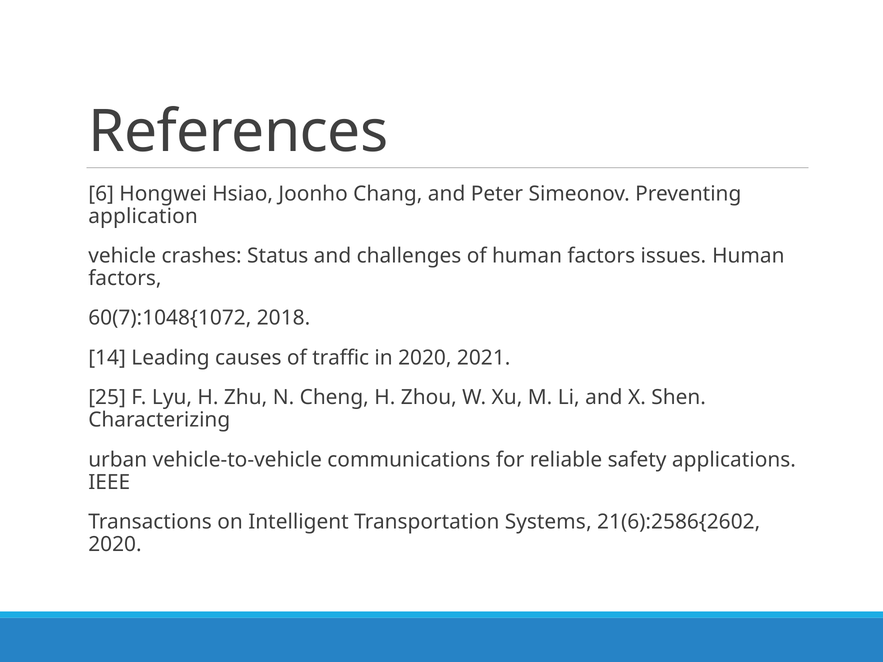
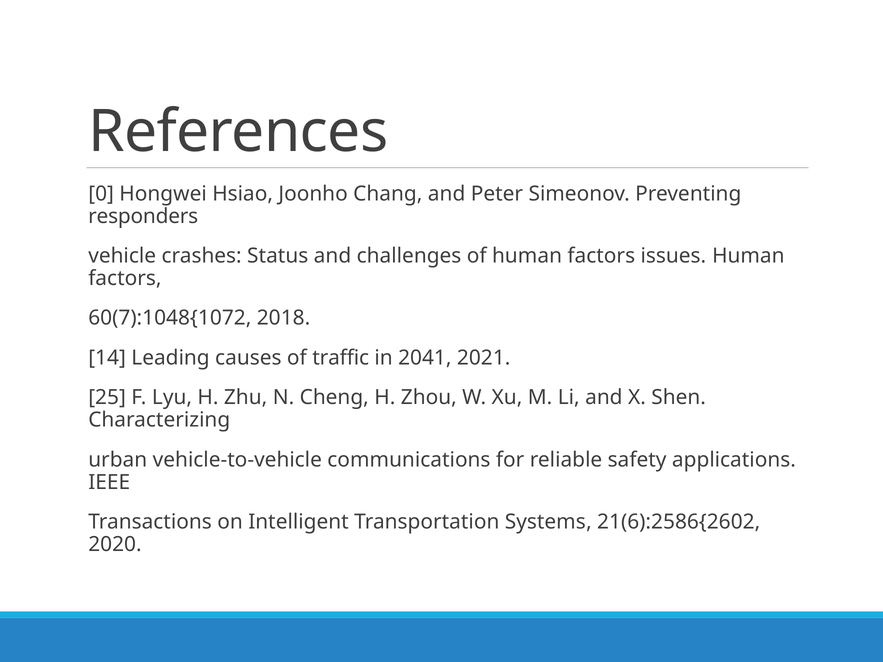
6: 6 -> 0 (101, 194)
application: application -> responders (143, 216)
in 2020: 2020 -> 2041 (425, 358)
